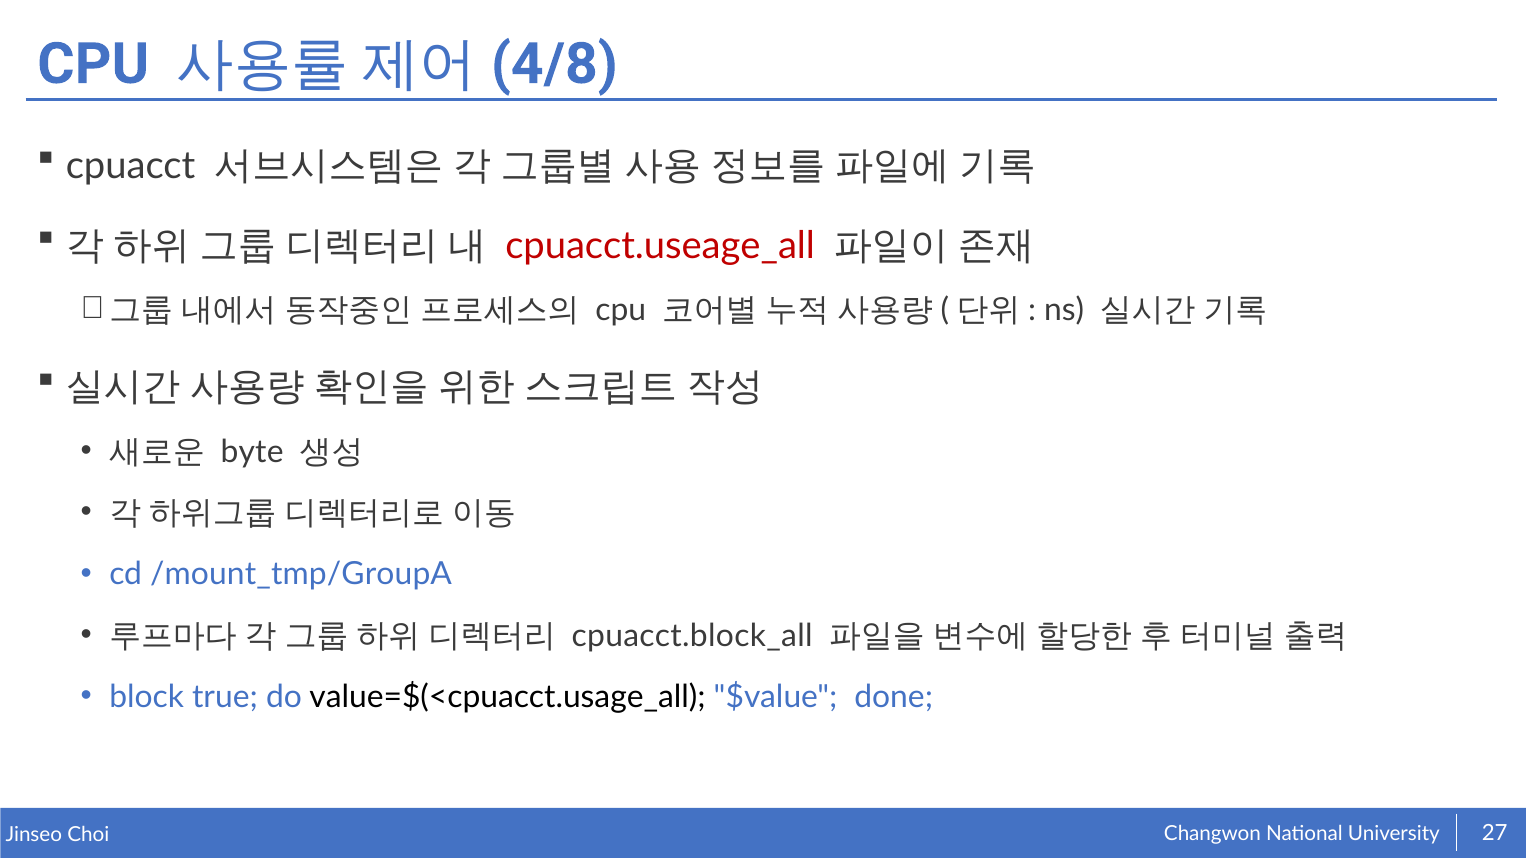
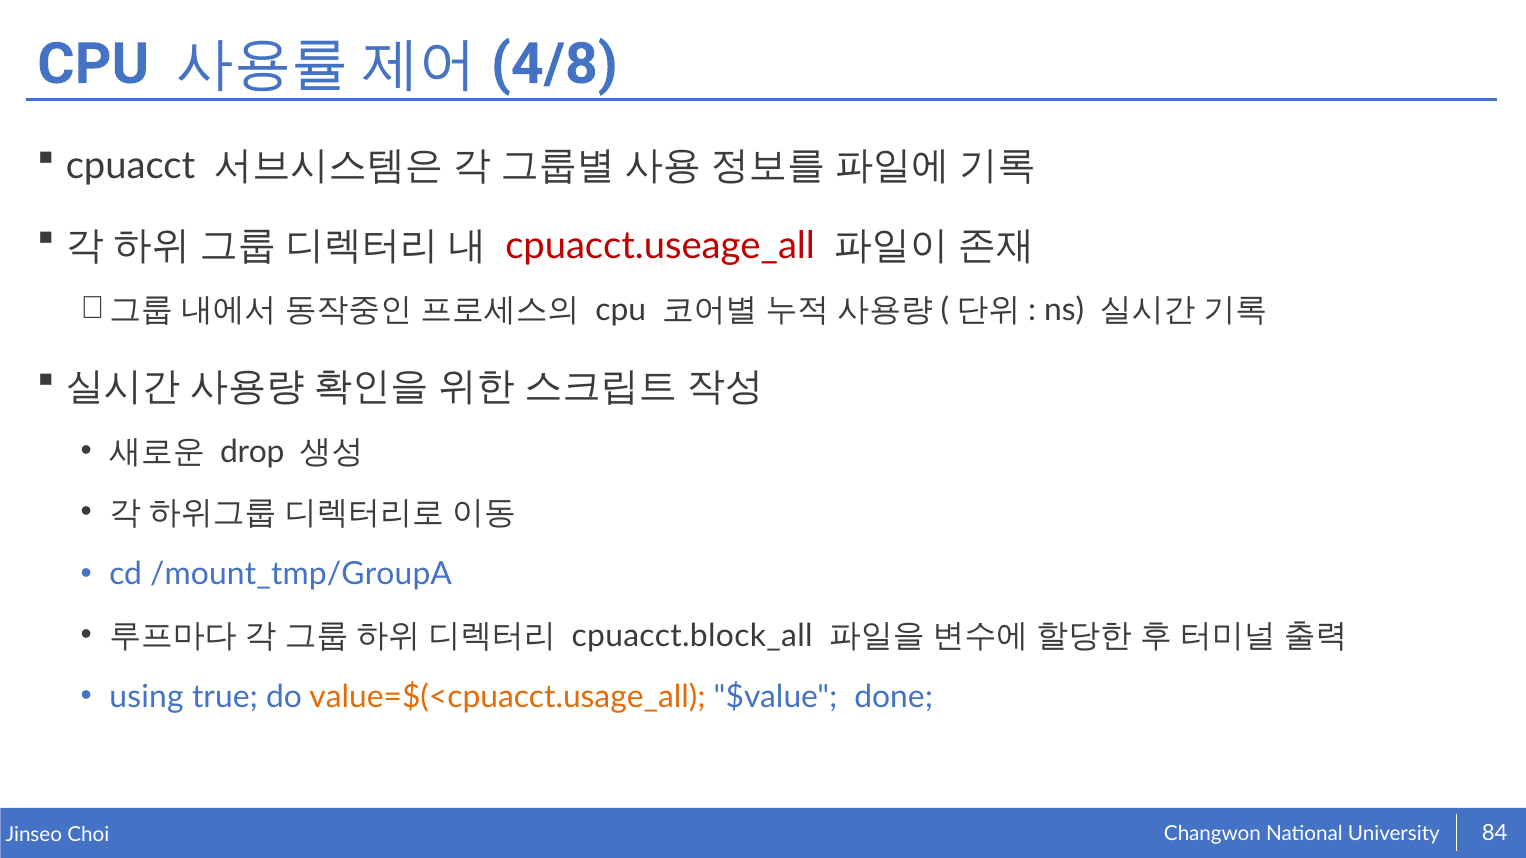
byte: byte -> drop (252, 452)
block: block -> using (146, 697)
value=$(<cpuacct.usage_all colour: black -> orange (508, 697)
27: 27 -> 84 (1495, 834)
